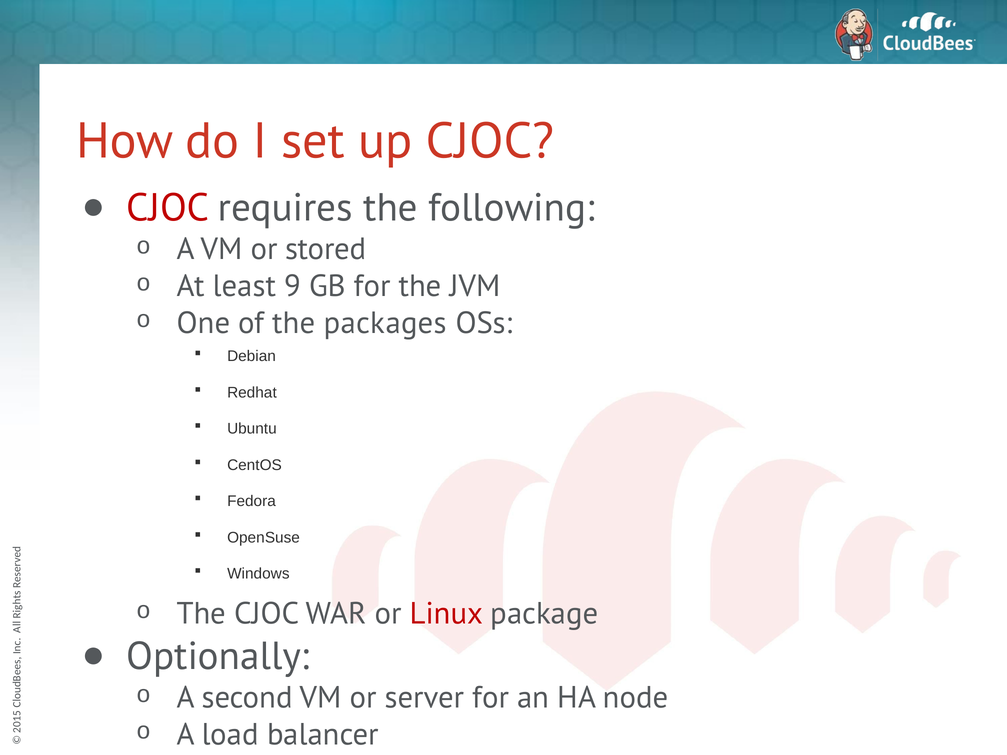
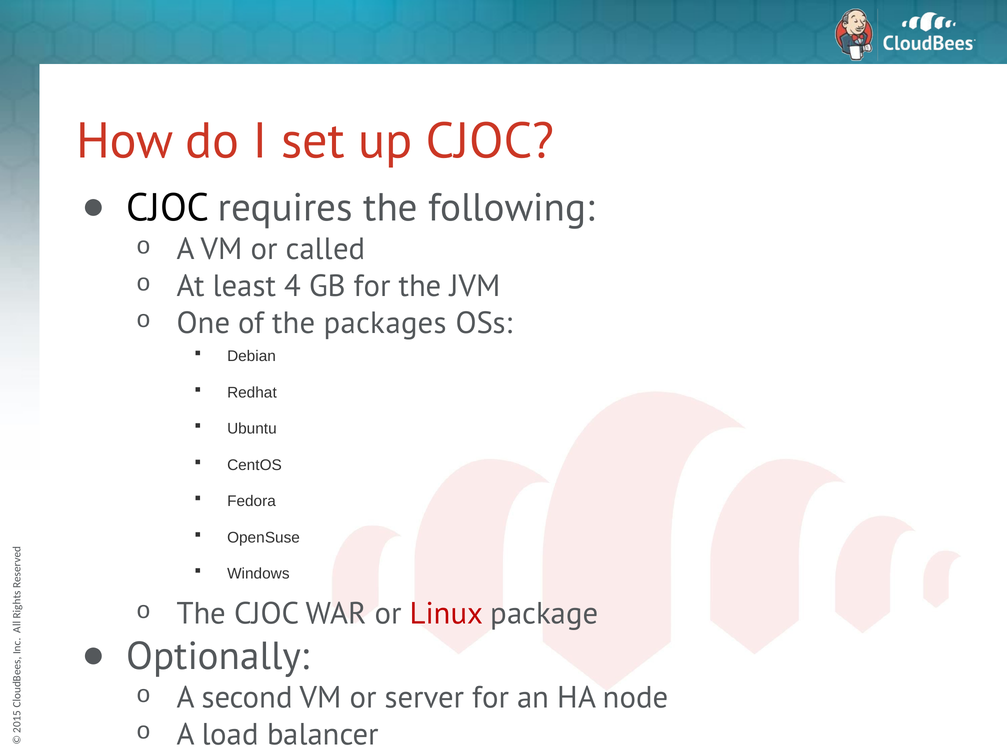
CJOC colour: red -> black (168, 208)
stored: stored -> called (325, 249)
9: 9 -> 4 (293, 286)
